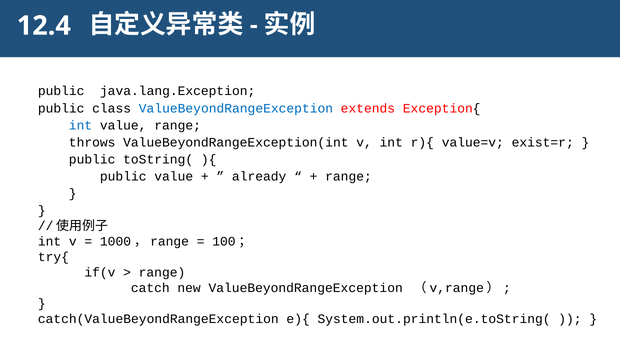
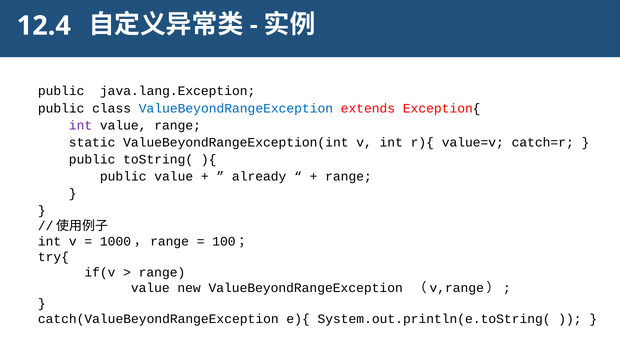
int colour: blue -> purple (81, 125)
throws: throws -> static (92, 142)
exist=r: exist=r -> catch=r (543, 142)
catch: catch -> value (150, 288)
